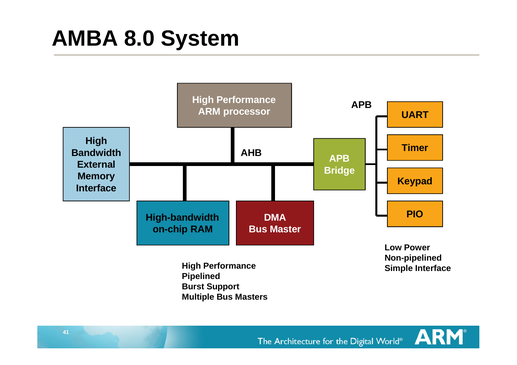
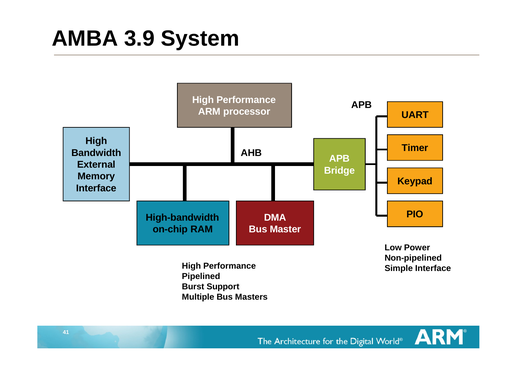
8.0: 8.0 -> 3.9 (139, 39)
